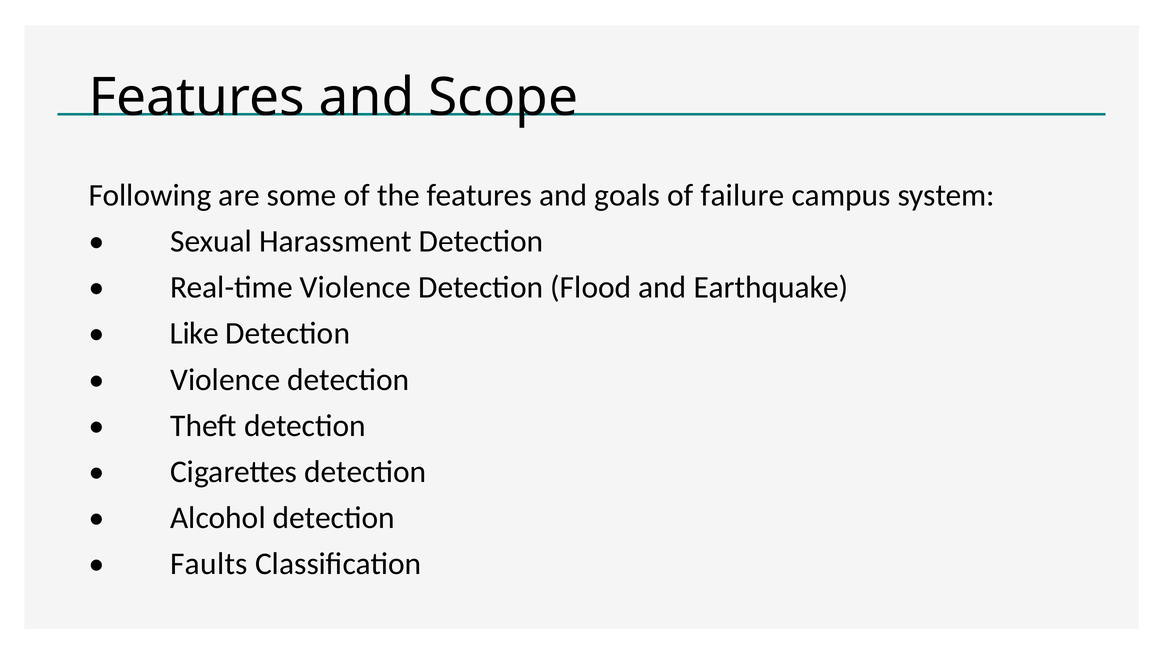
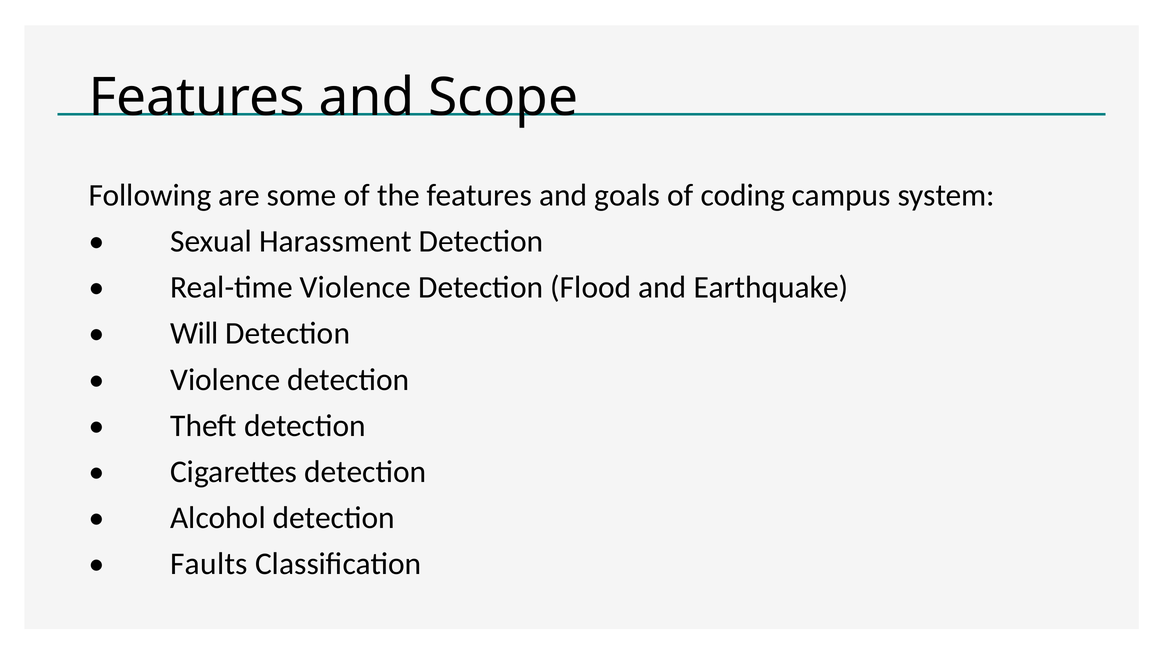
failure: failure -> coding (743, 195)
Like: Like -> Will (194, 334)
